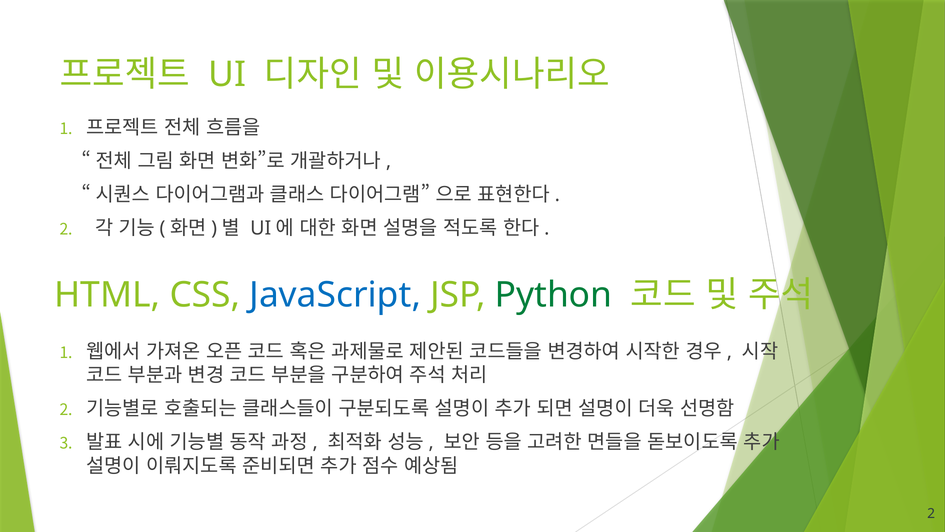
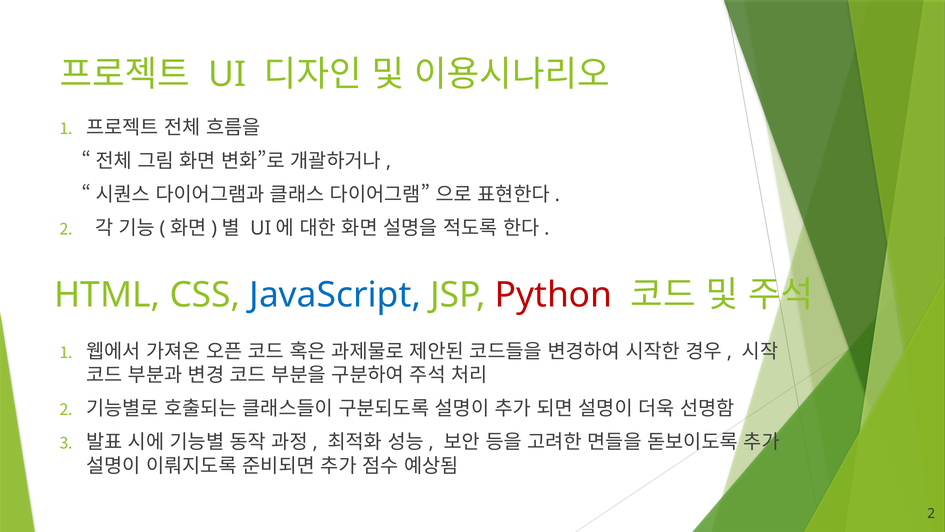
Python colour: green -> red (554, 295)
